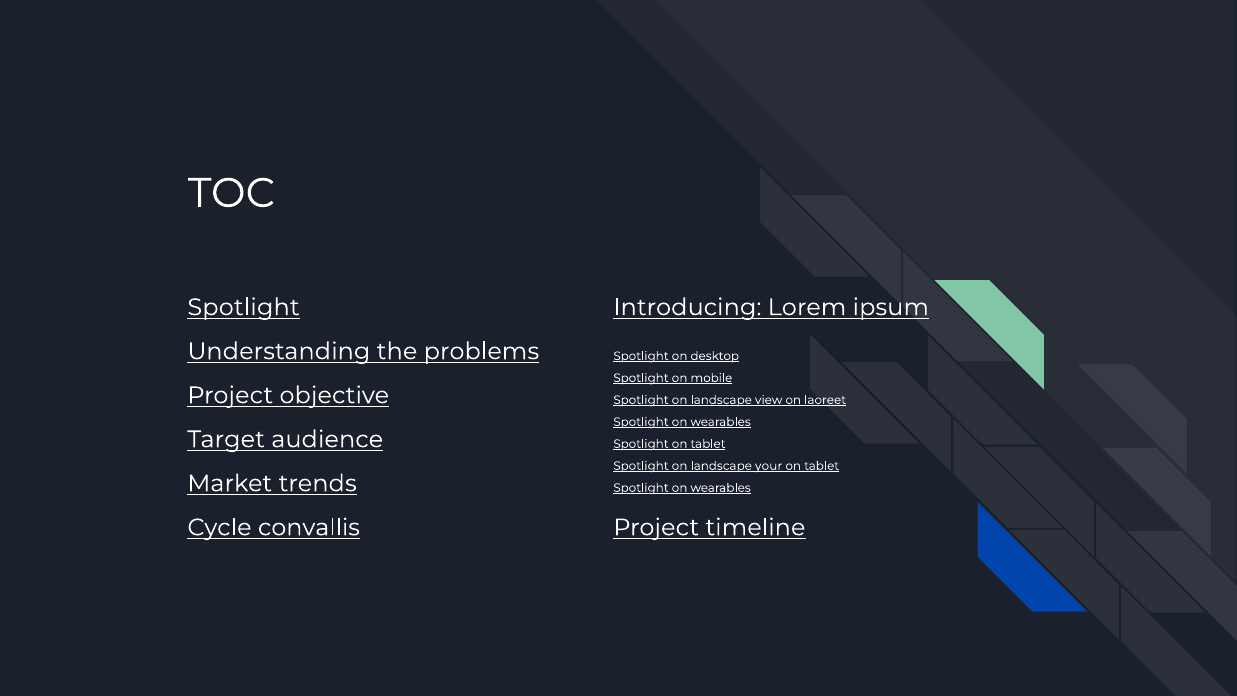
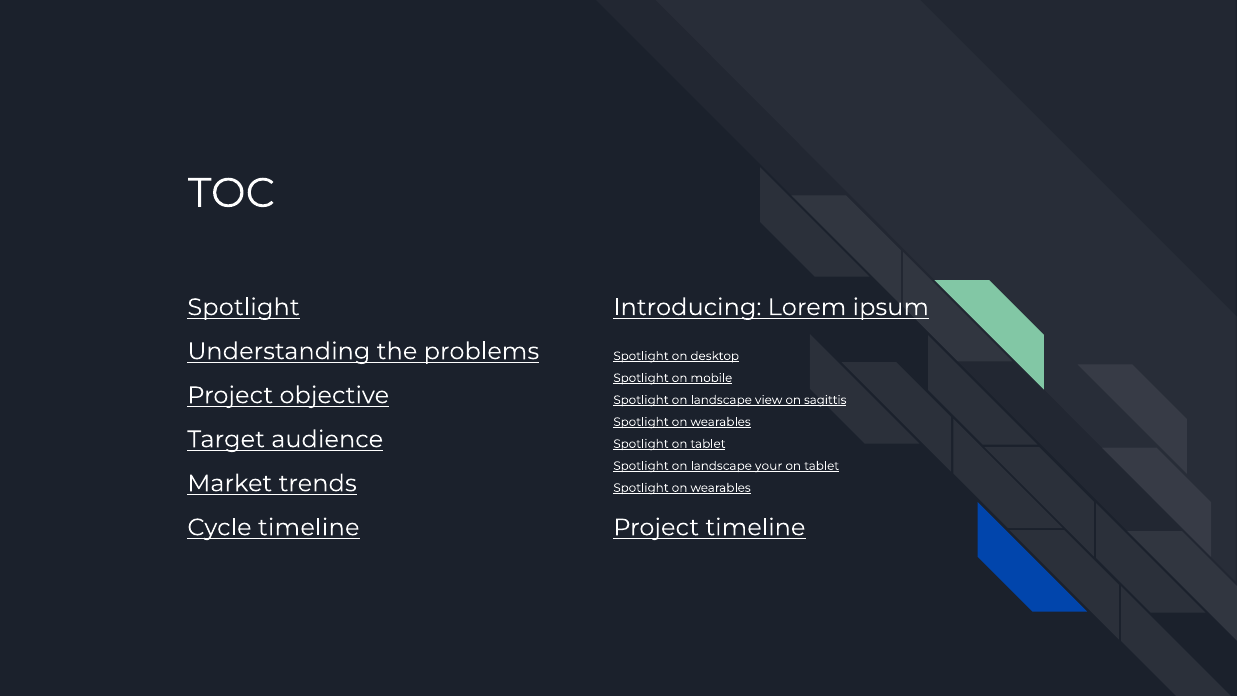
laoreet: laoreet -> sagittis (825, 400)
Cycle convallis: convallis -> timeline (309, 527)
